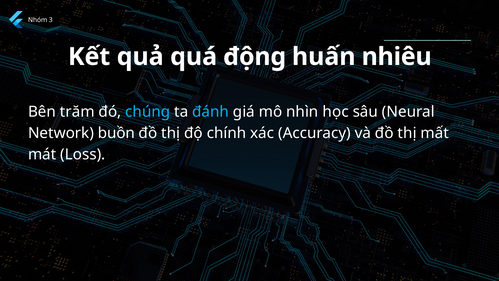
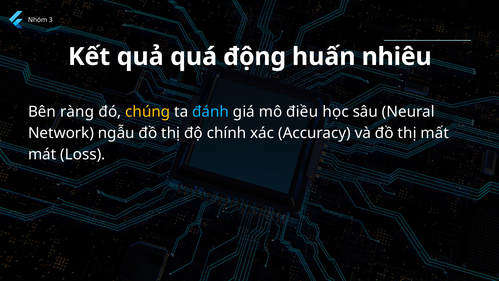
trăm: trăm -> ràng (77, 112)
chúng colour: light blue -> yellow (148, 112)
nhìn: nhìn -> điều (302, 112)
buồn: buồn -> ngẫu (116, 133)
